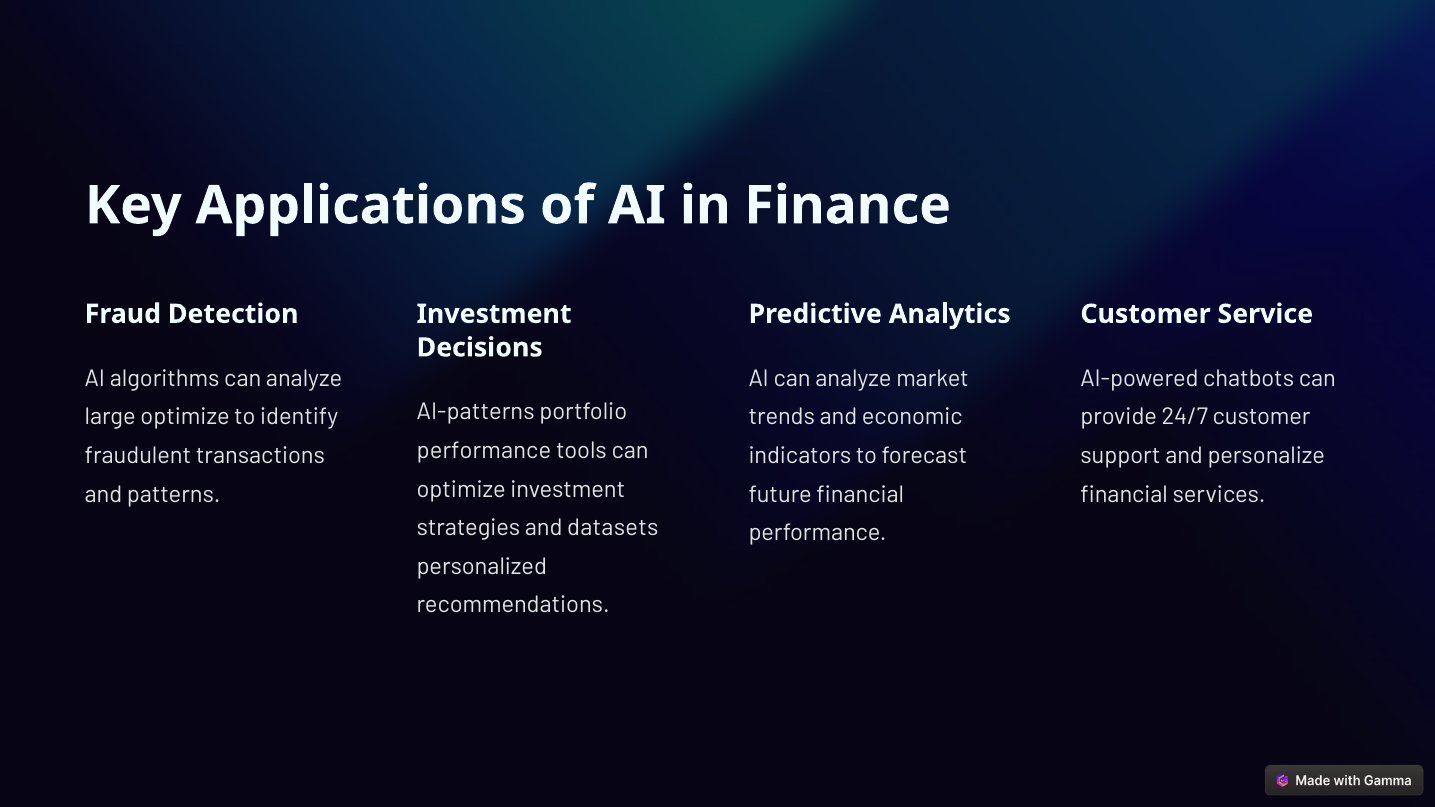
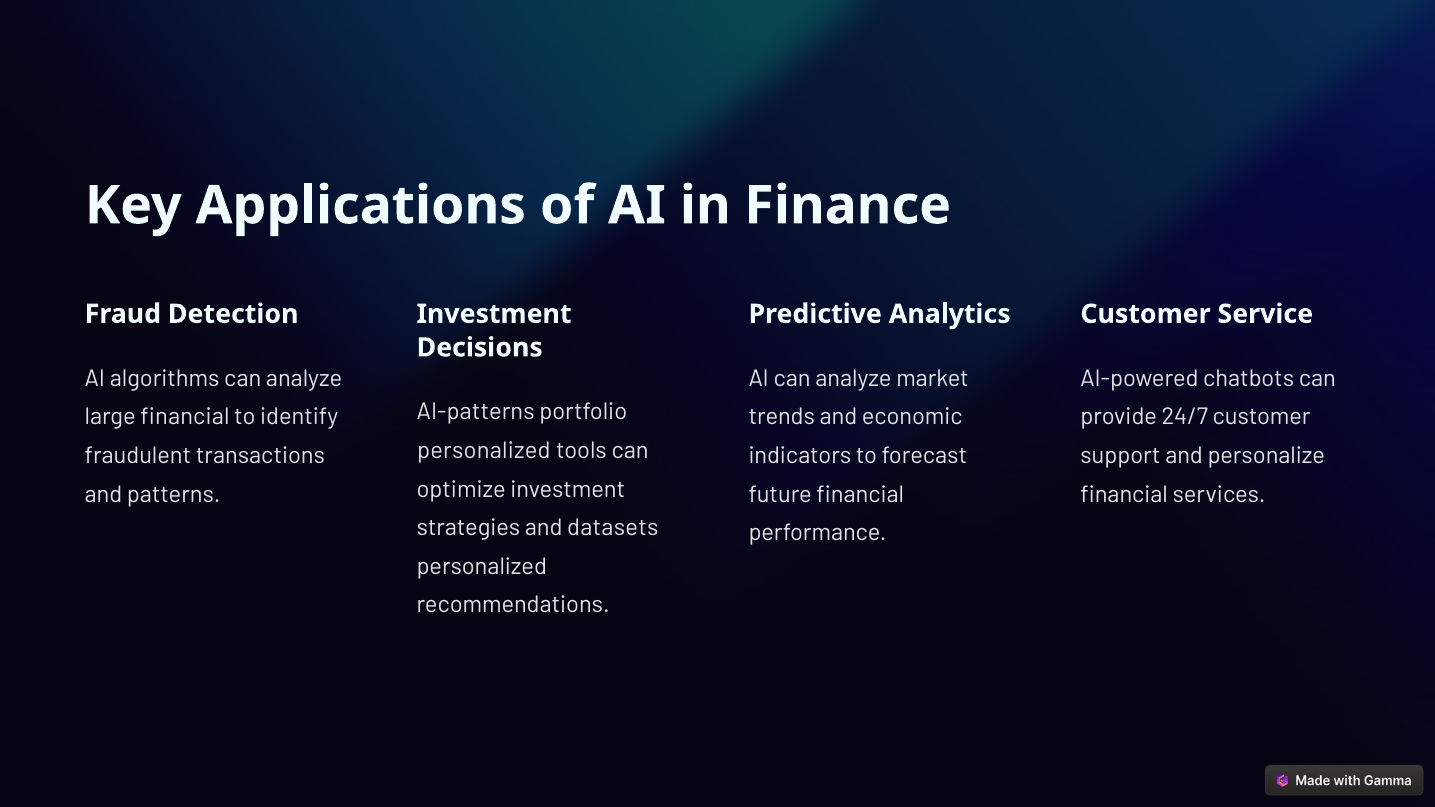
large optimize: optimize -> financial (185, 417)
performance: performance -> personalized (484, 451)
